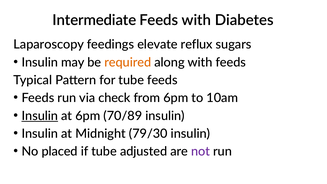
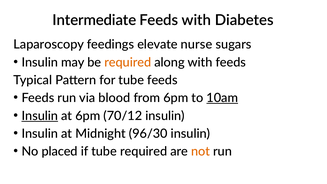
reflux: reflux -> nurse (197, 45)
check: check -> blood (114, 98)
10am underline: none -> present (222, 98)
70/89: 70/89 -> 70/12 (123, 116)
79/30: 79/30 -> 96/30 (148, 134)
tube adjusted: adjusted -> required (144, 151)
not colour: purple -> orange (201, 151)
